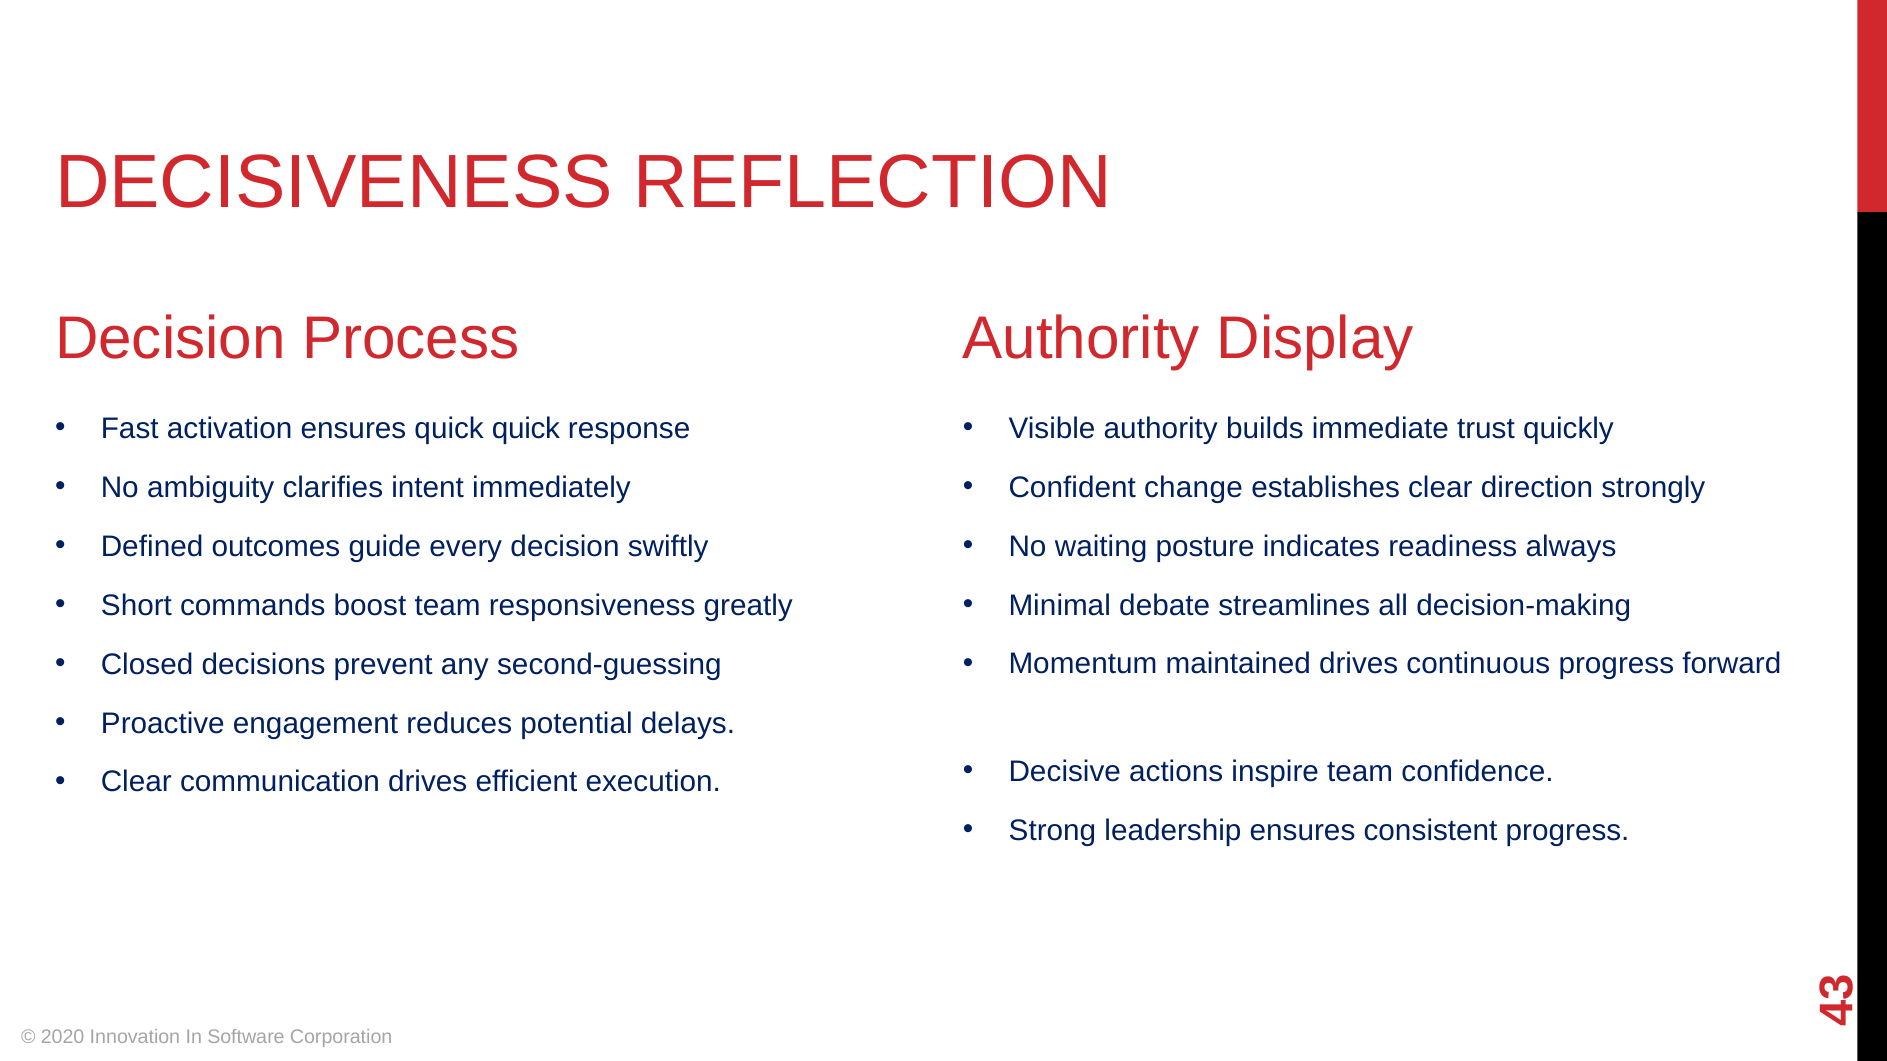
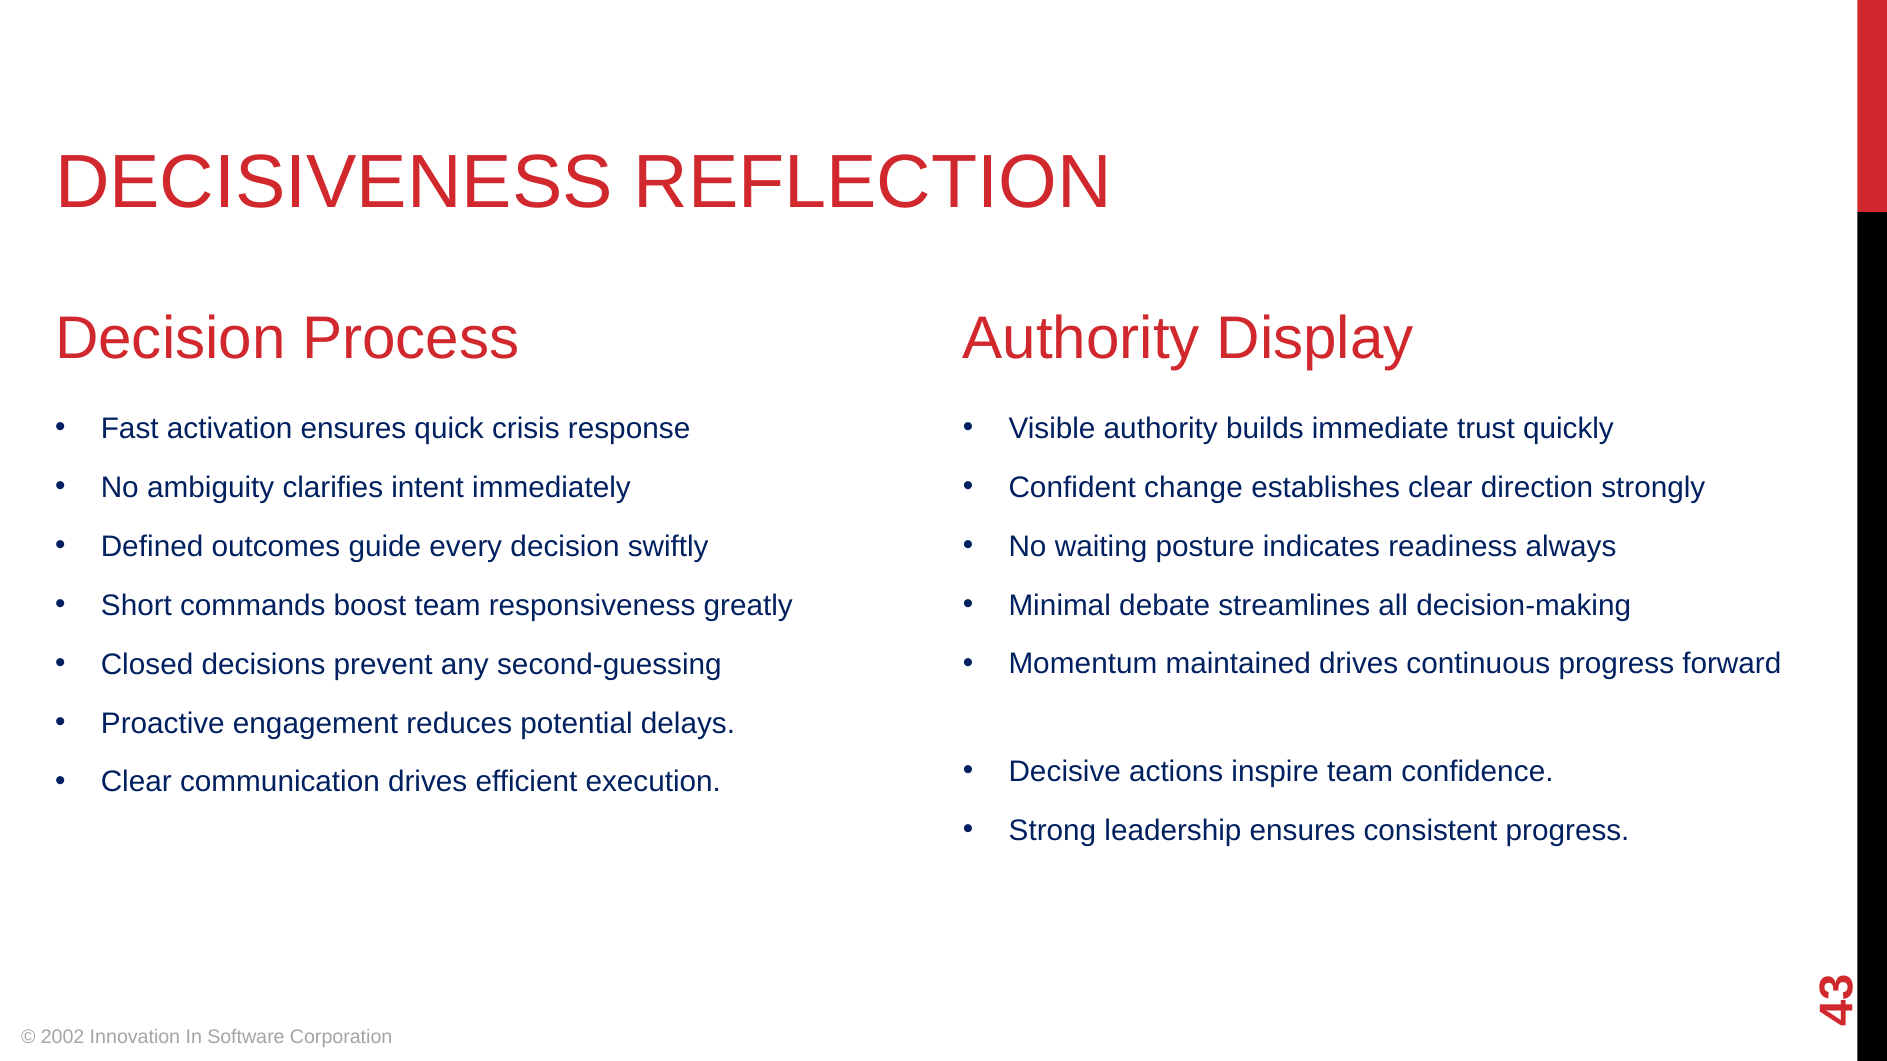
quick quick: quick -> crisis (526, 429)
2020: 2020 -> 2002 (63, 1038)
